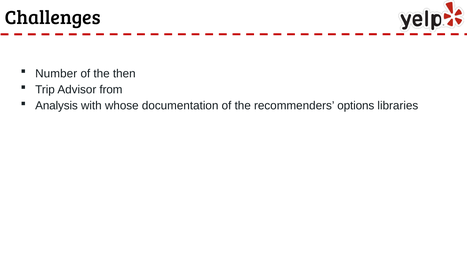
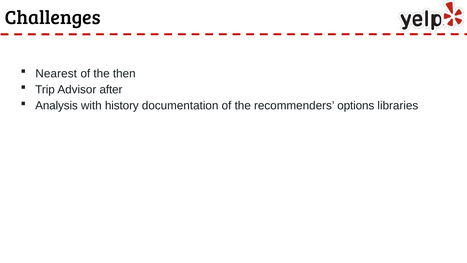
Number: Number -> Nearest (56, 73)
from: from -> after (111, 90)
whose: whose -> history (122, 106)
